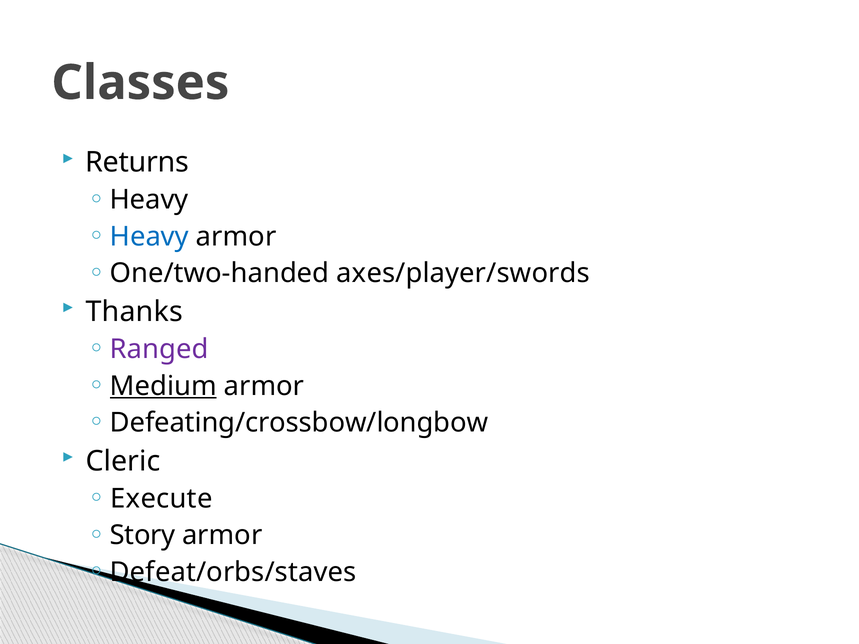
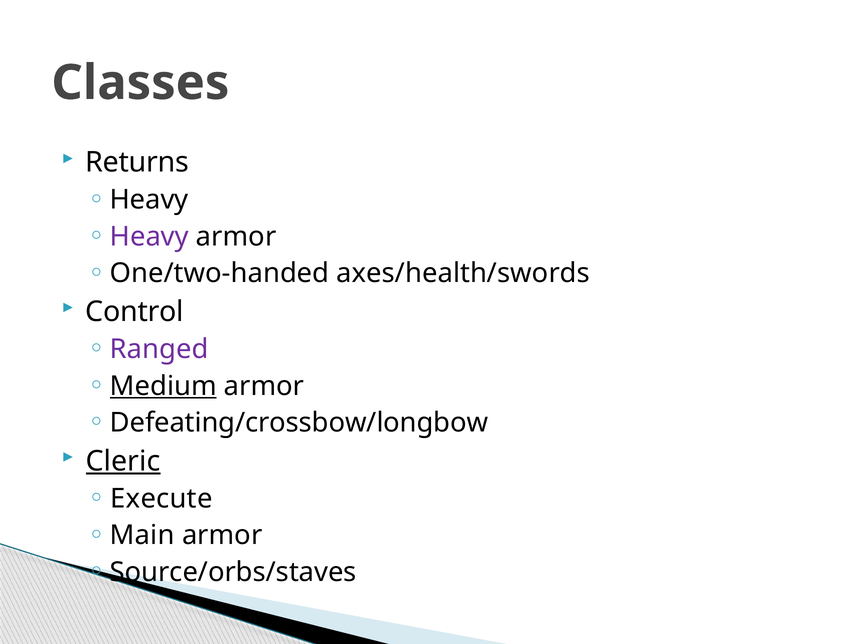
Heavy colour: blue -> purple (149, 237)
axes/player/swords: axes/player/swords -> axes/health/swords (463, 274)
Thanks: Thanks -> Control (134, 312)
Cleric underline: none -> present (123, 461)
Story: Story -> Main (142, 536)
Defeat/orbs/staves: Defeat/orbs/staves -> Source/orbs/staves (233, 572)
